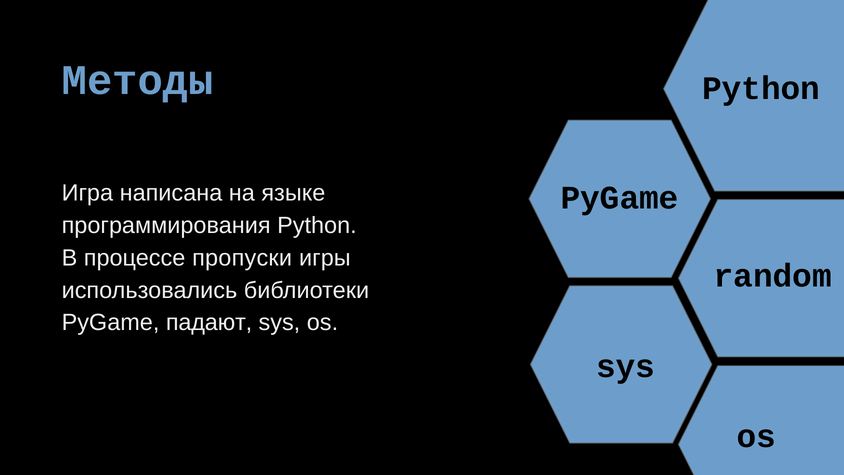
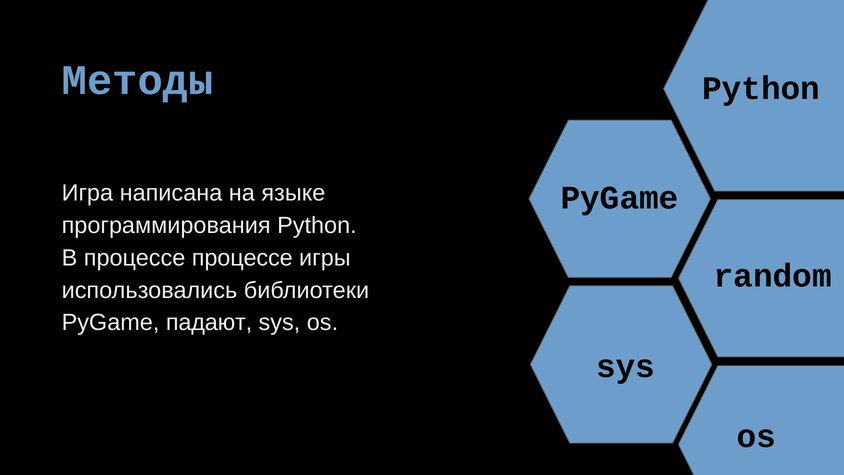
процессе пропуски: пропуски -> процессе (242, 258)
